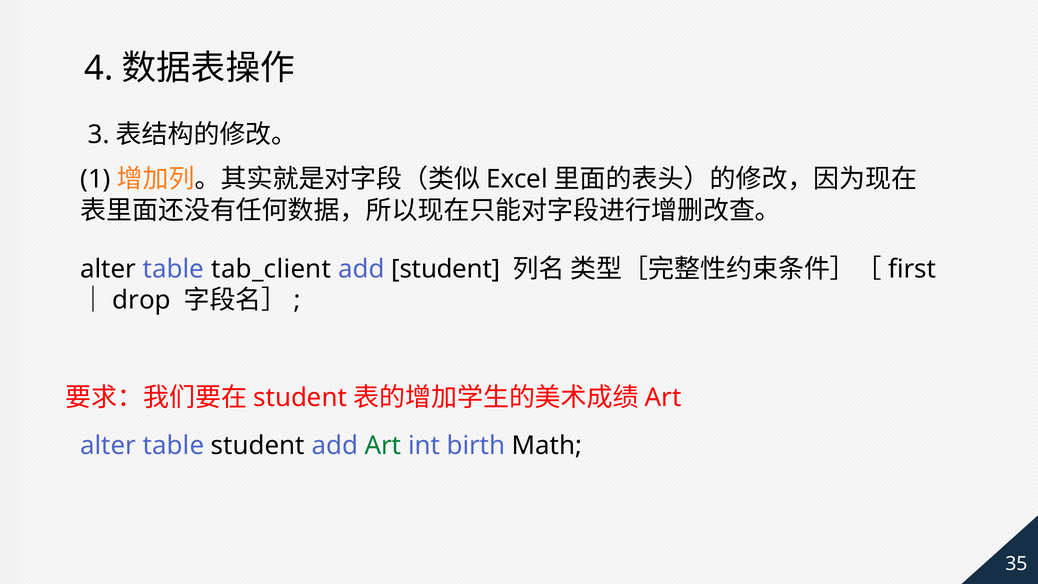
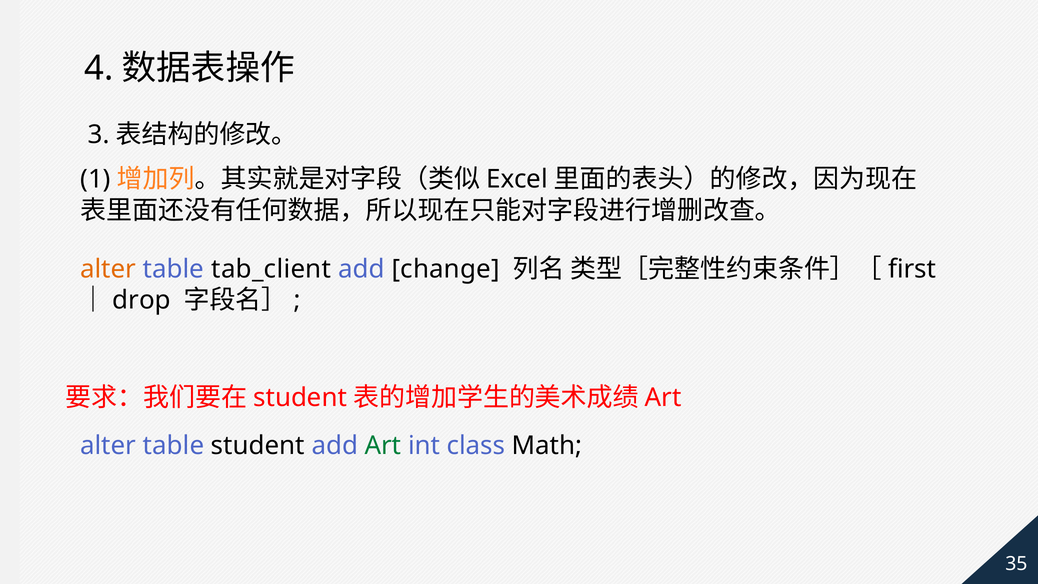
alter colour: black -> orange (108, 269)
add student: student -> change (446, 269)
birth: birth -> class (476, 446)
